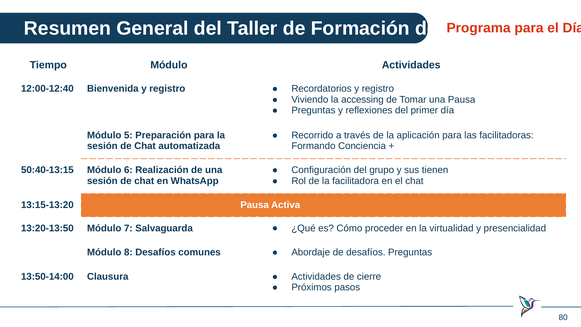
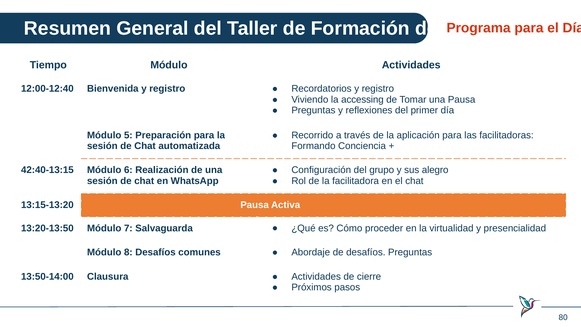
50:40-13:15: 50:40-13:15 -> 42:40-13:15 (47, 170)
tienen: tienen -> alegro (435, 170)
